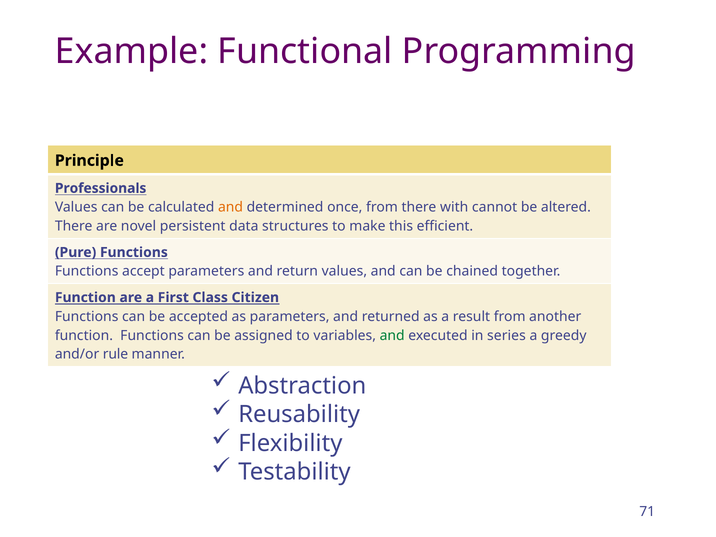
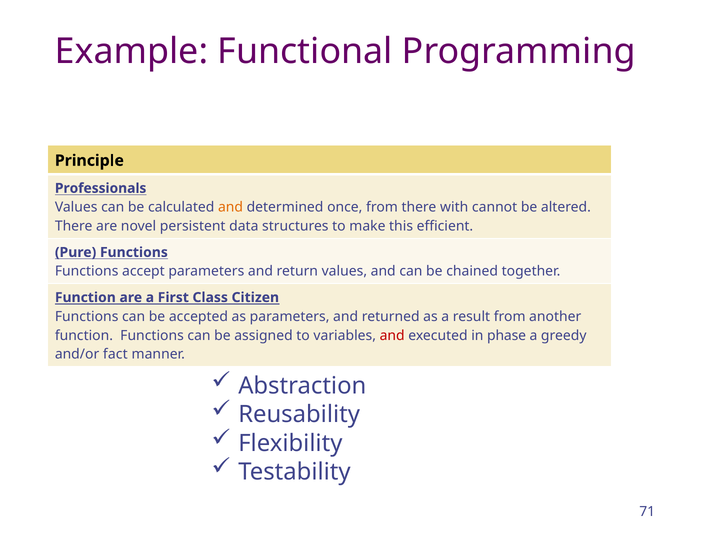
and colour: green -> red (392, 335)
series: series -> phase (507, 335)
rule: rule -> fact (115, 354)
